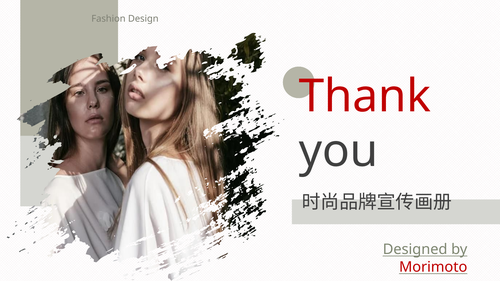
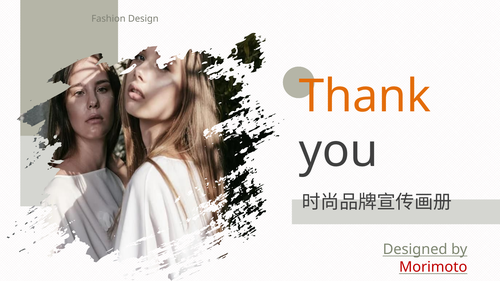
Thank colour: red -> orange (365, 96)
